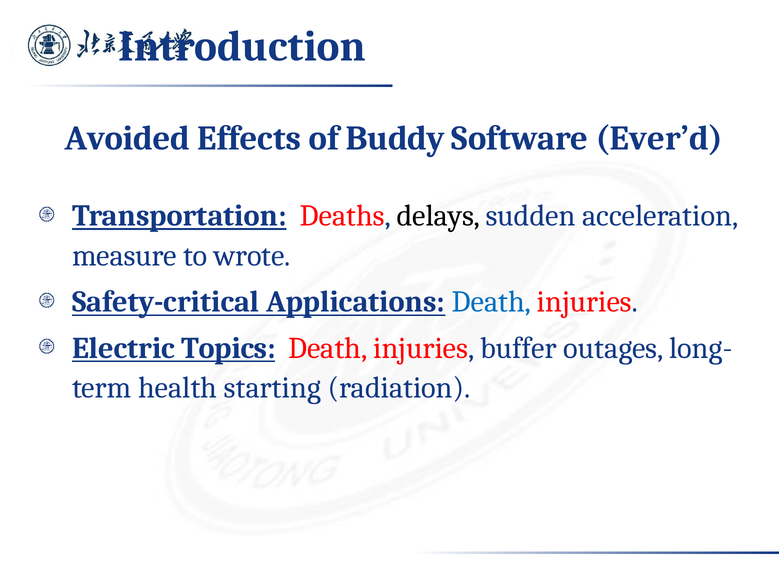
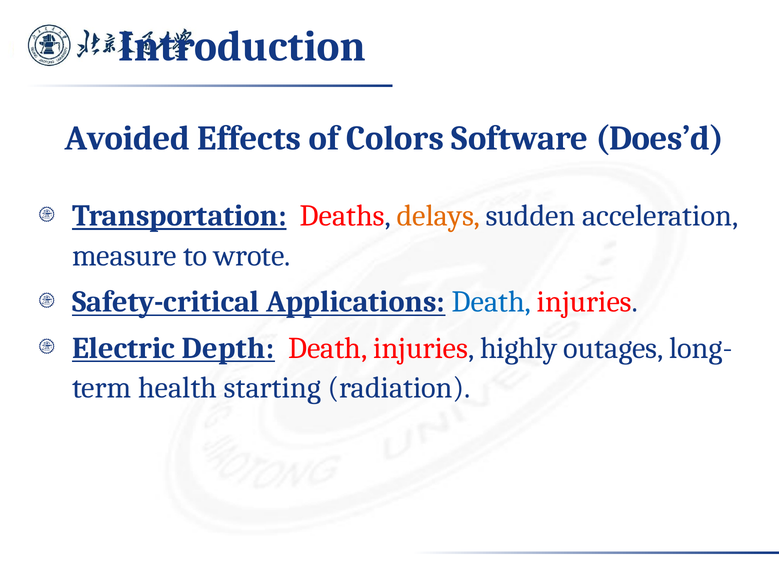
Buddy: Buddy -> Colors (395, 138)
Ever’d: Ever’d -> Does’d (660, 138)
delays colour: black -> orange (438, 216)
Topics: Topics -> Depth (228, 348)
buffer: buffer -> highly (519, 348)
